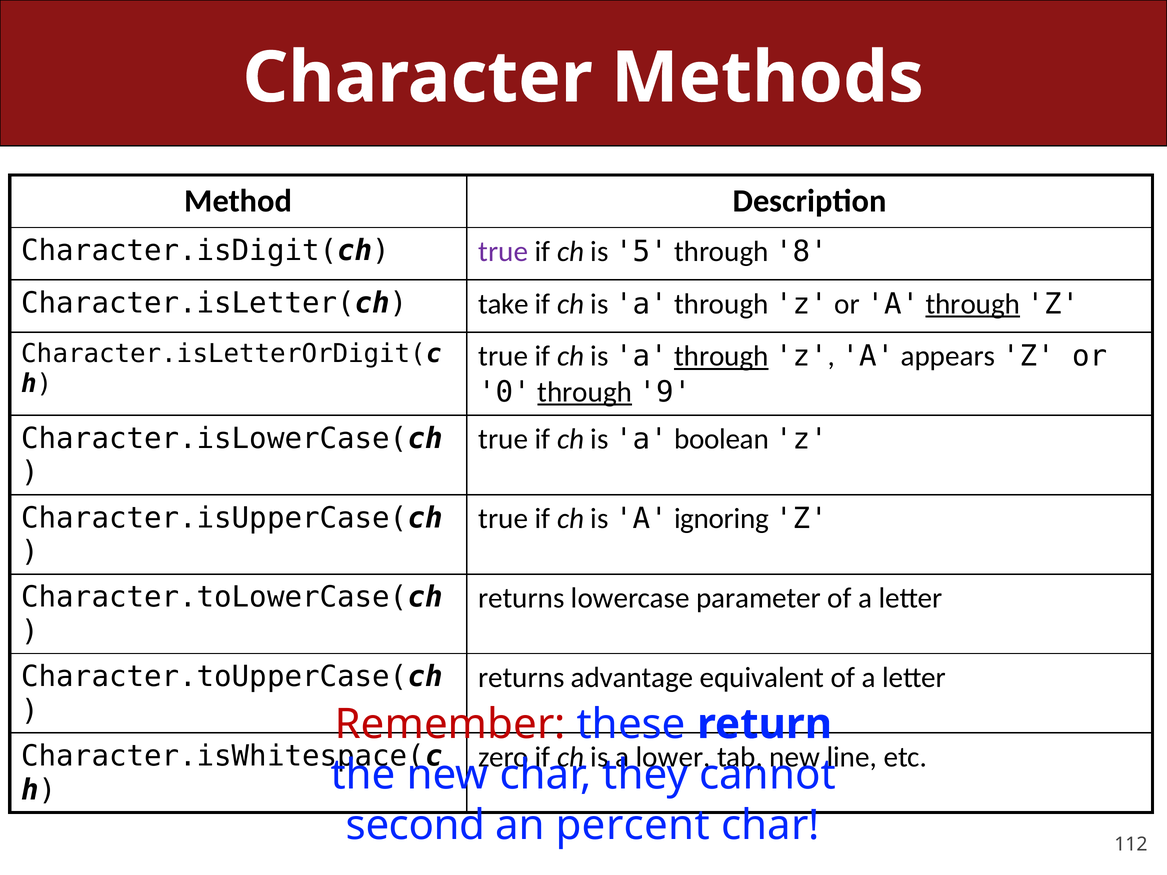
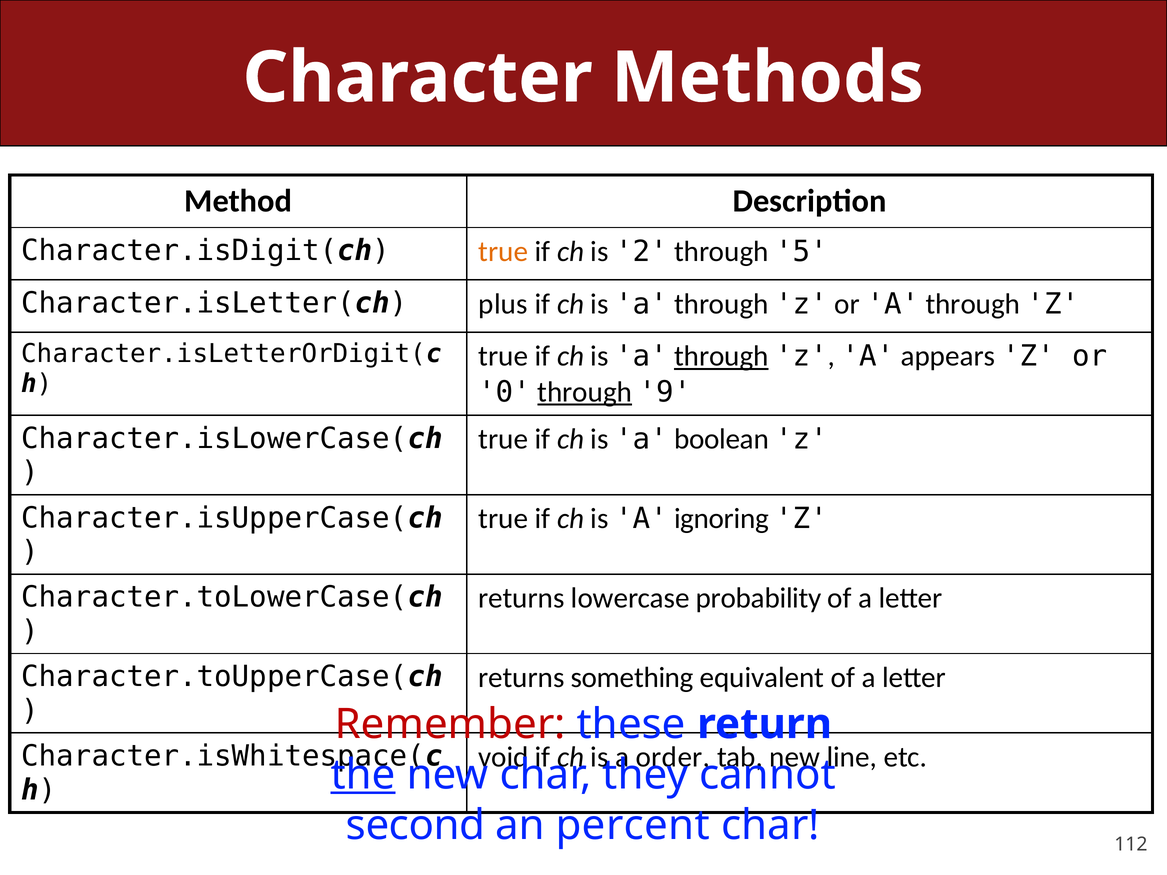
true colour: purple -> orange (503, 252)
5: 5 -> 2 (641, 252)
8: 8 -> 5 (802, 252)
take: take -> plus (503, 304)
through underline: present -> none (973, 304)
parameter: parameter -> probability (759, 598)
advantage: advantage -> something (632, 678)
zero: zero -> void (503, 757)
lower: lower -> order (673, 757)
the underline: none -> present (363, 775)
